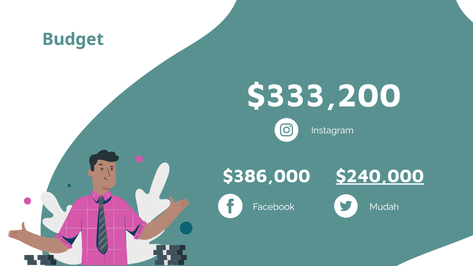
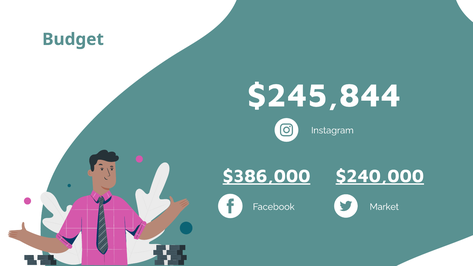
$333,200: $333,200 -> $245,844 (324, 96)
$386,000 underline: none -> present (267, 176)
Mudah: Mudah -> Market (384, 207)
